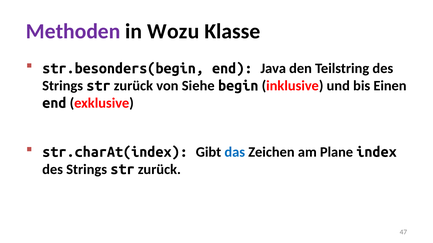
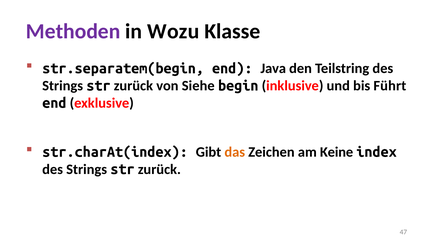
str.besonders(begin: str.besonders(begin -> str.separatem(begin (123, 69)
Einen: Einen -> Führt (390, 86)
das colour: blue -> orange (235, 152)
Plane: Plane -> Keine (337, 152)
